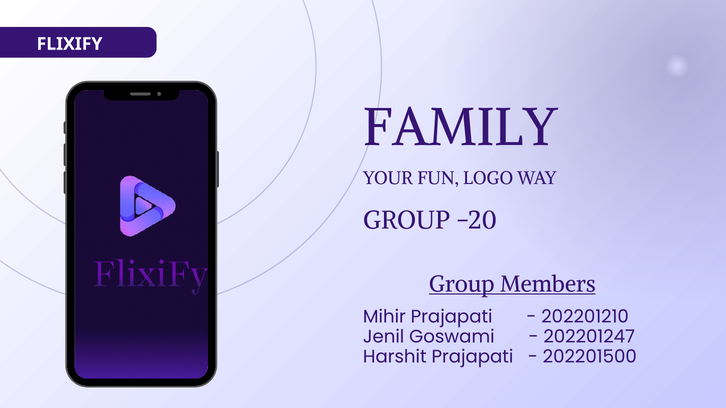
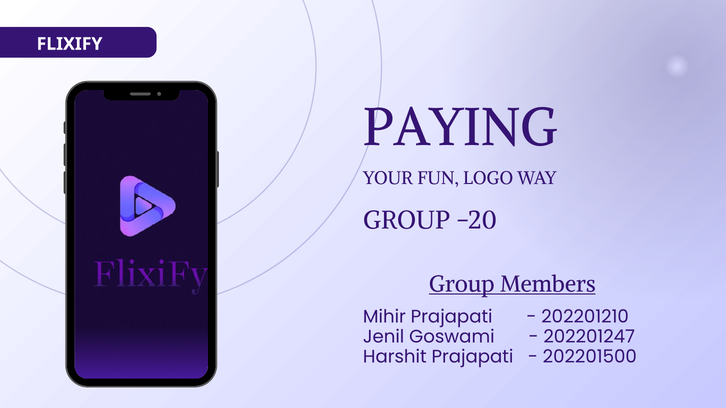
FAMILY: FAMILY -> PAYING (461, 128)
